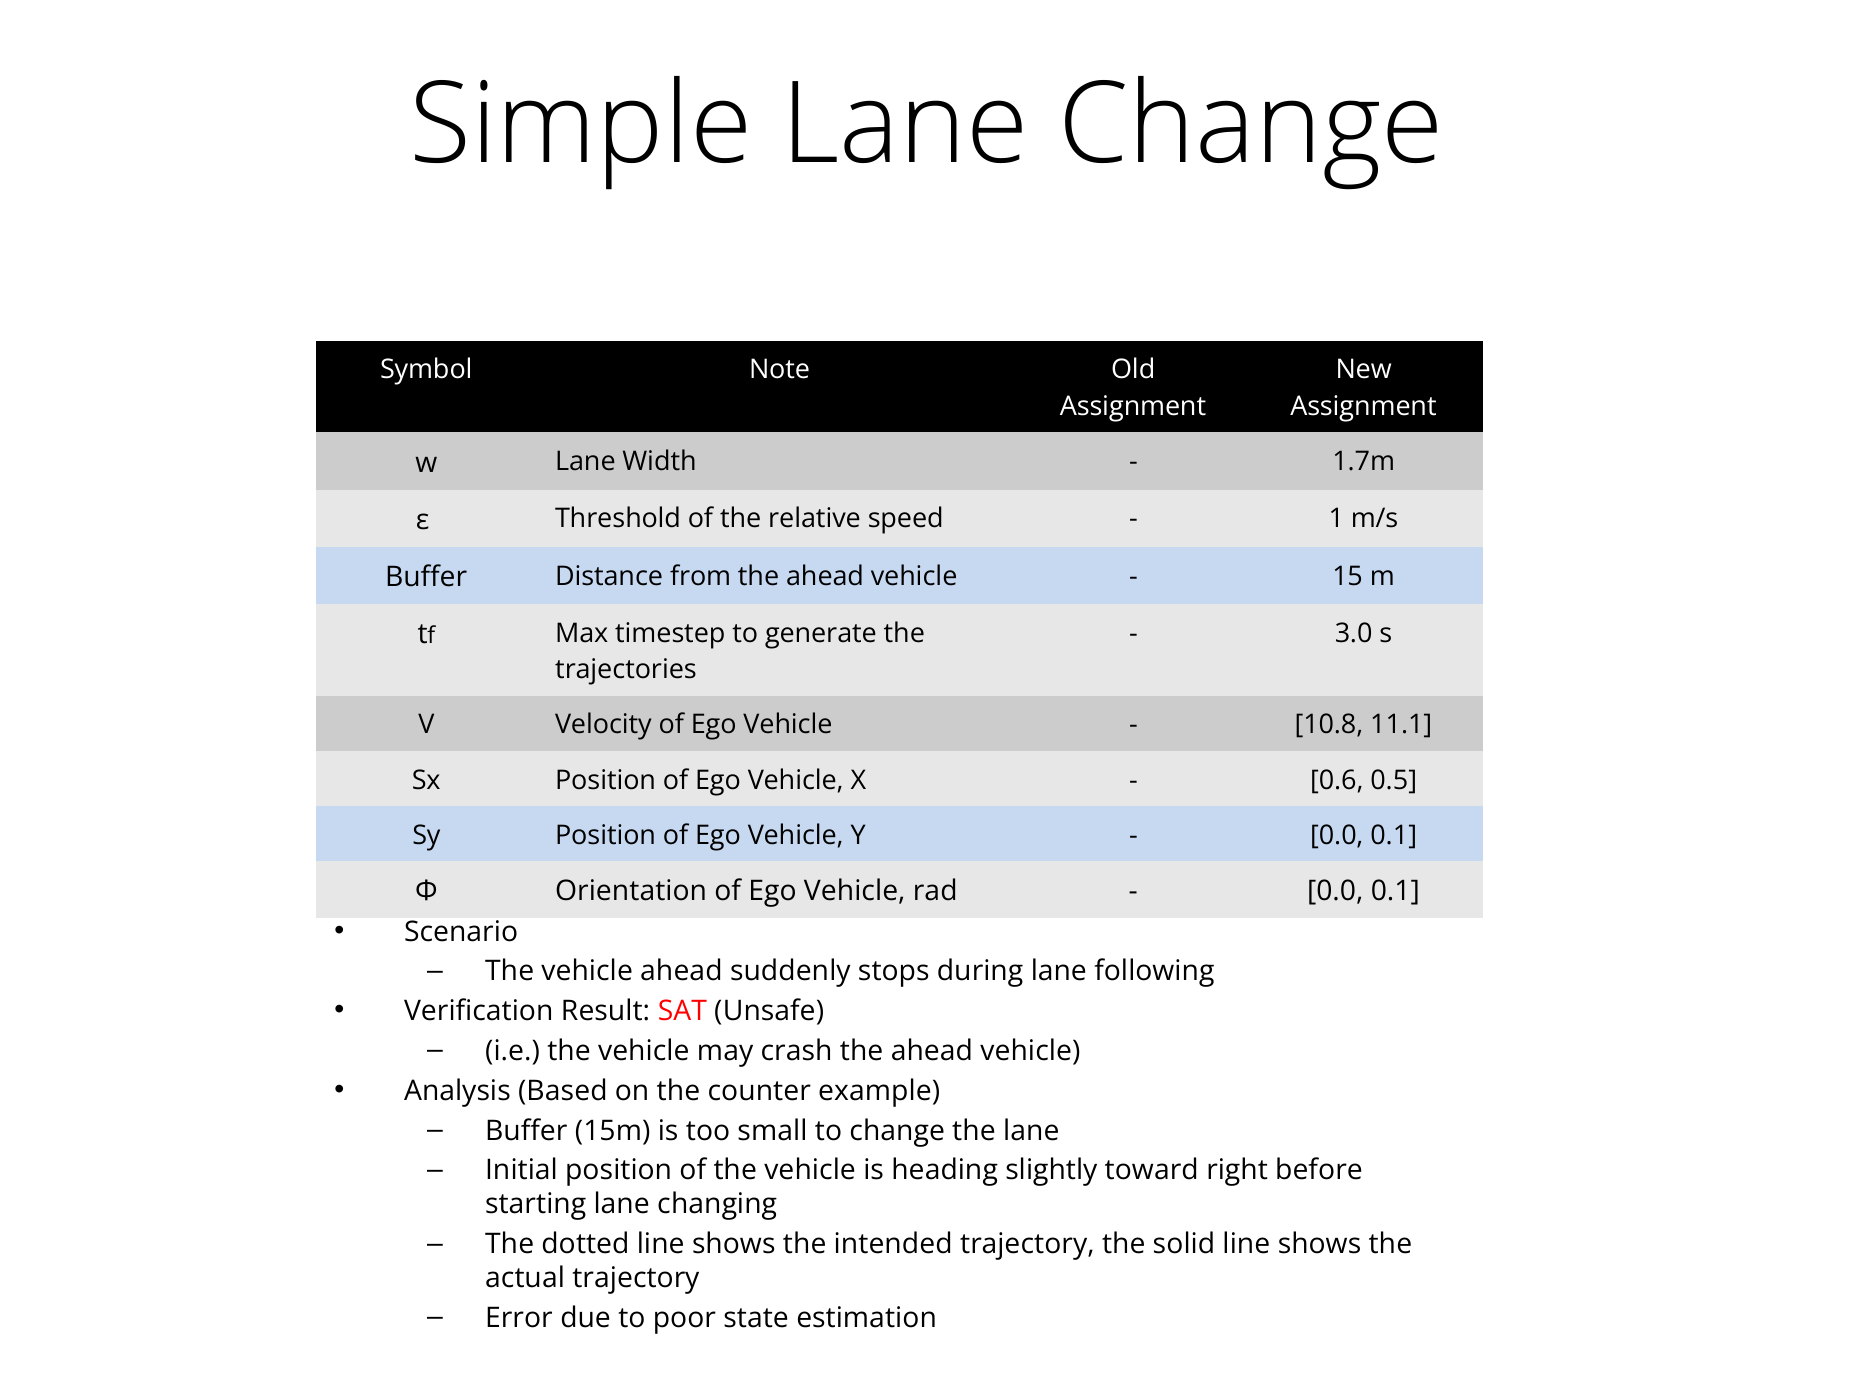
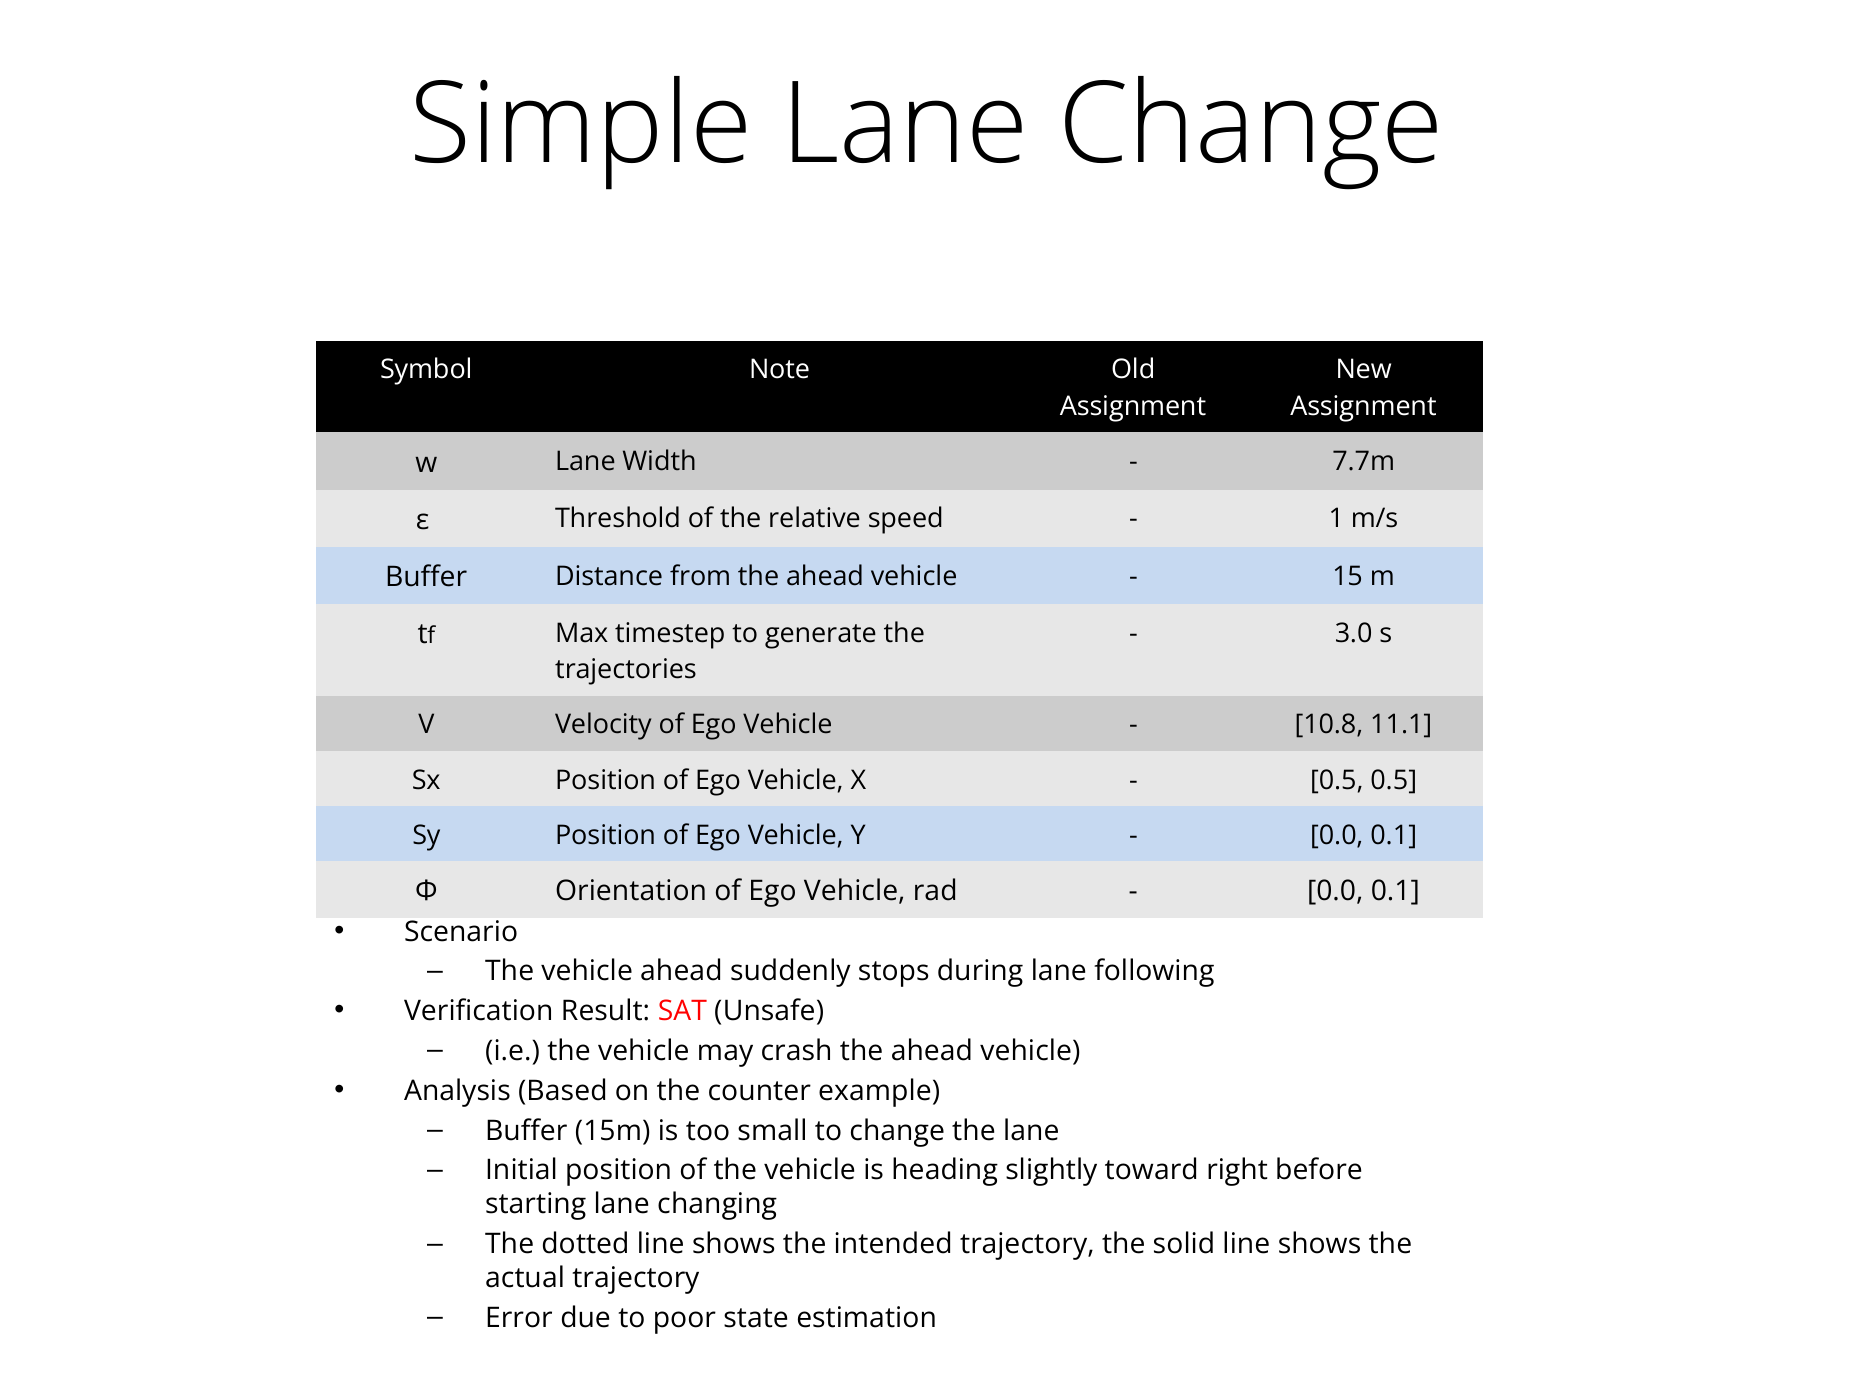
1.7m: 1.7m -> 7.7m (1364, 462)
0.6: 0.6 -> 0.5 (1337, 780)
